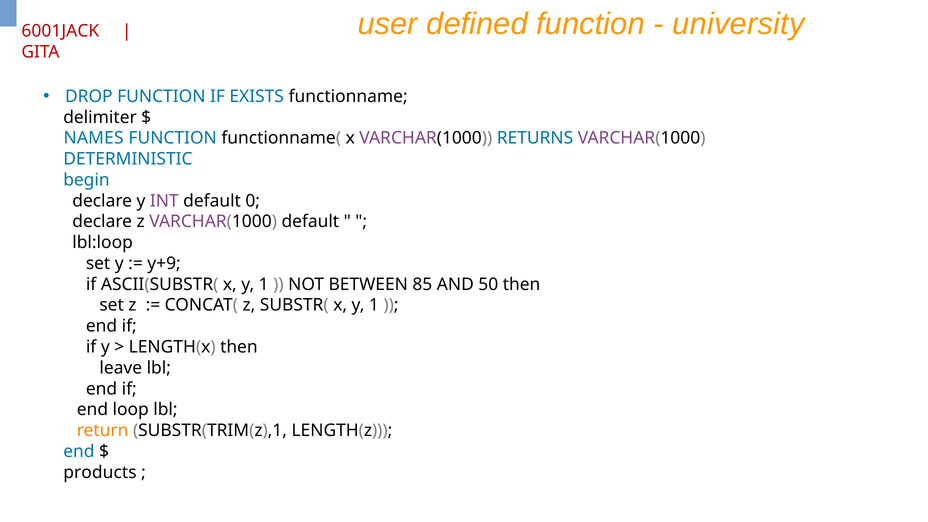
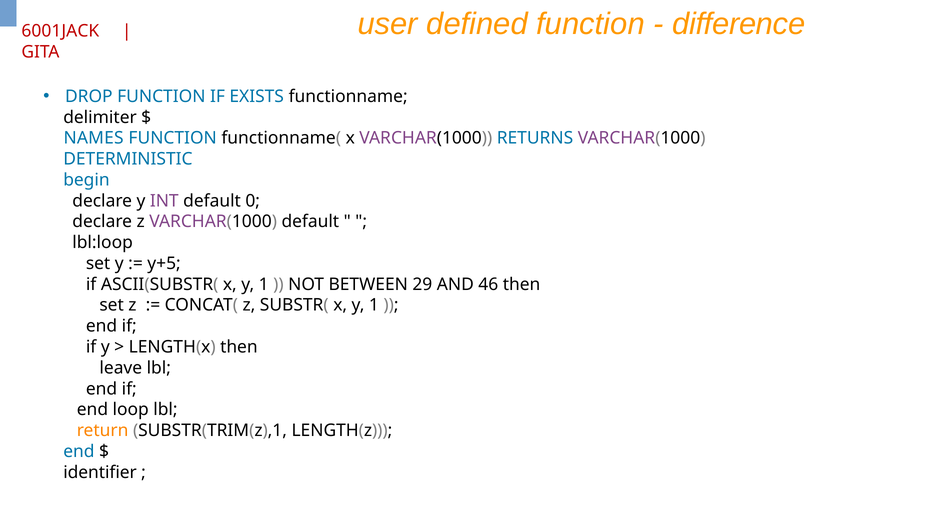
university: university -> difference (739, 24)
y+9: y+9 -> y+5 (164, 263)
85: 85 -> 29 (422, 284)
50: 50 -> 46 (488, 284)
products: products -> identifier (100, 472)
